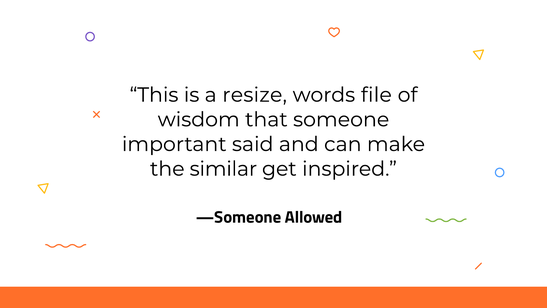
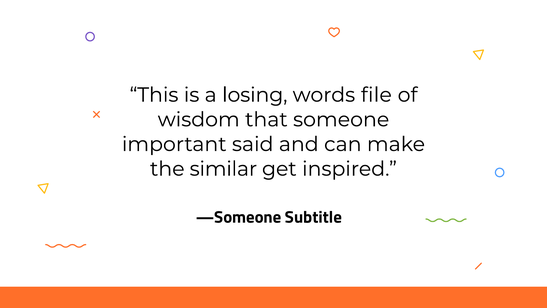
resize: resize -> losing (255, 95)
Allowed: Allowed -> Subtitle (313, 217)
